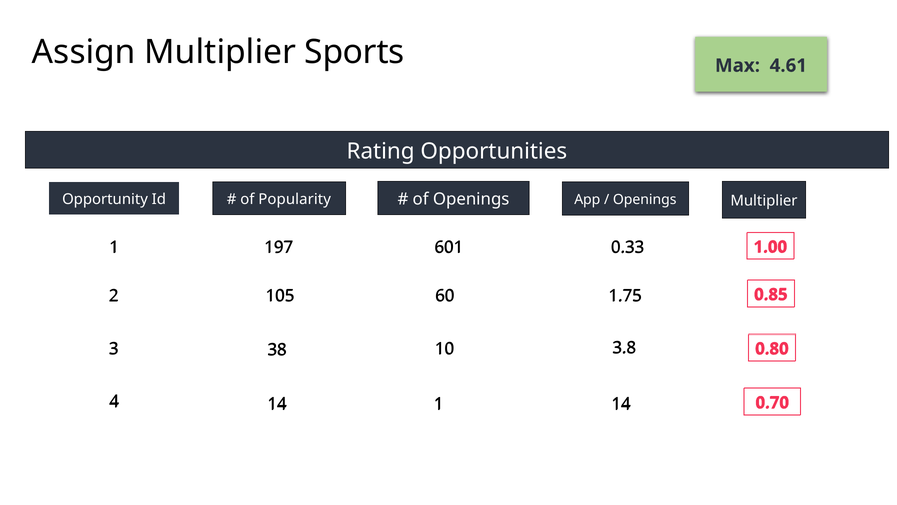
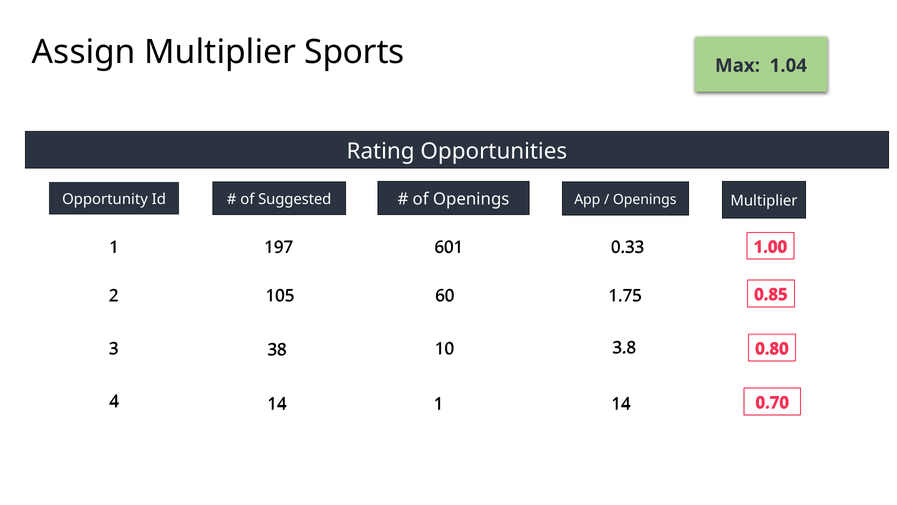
4.61: 4.61 -> 1.04 (788, 66)
Popularity: Popularity -> Suggested (295, 199)
